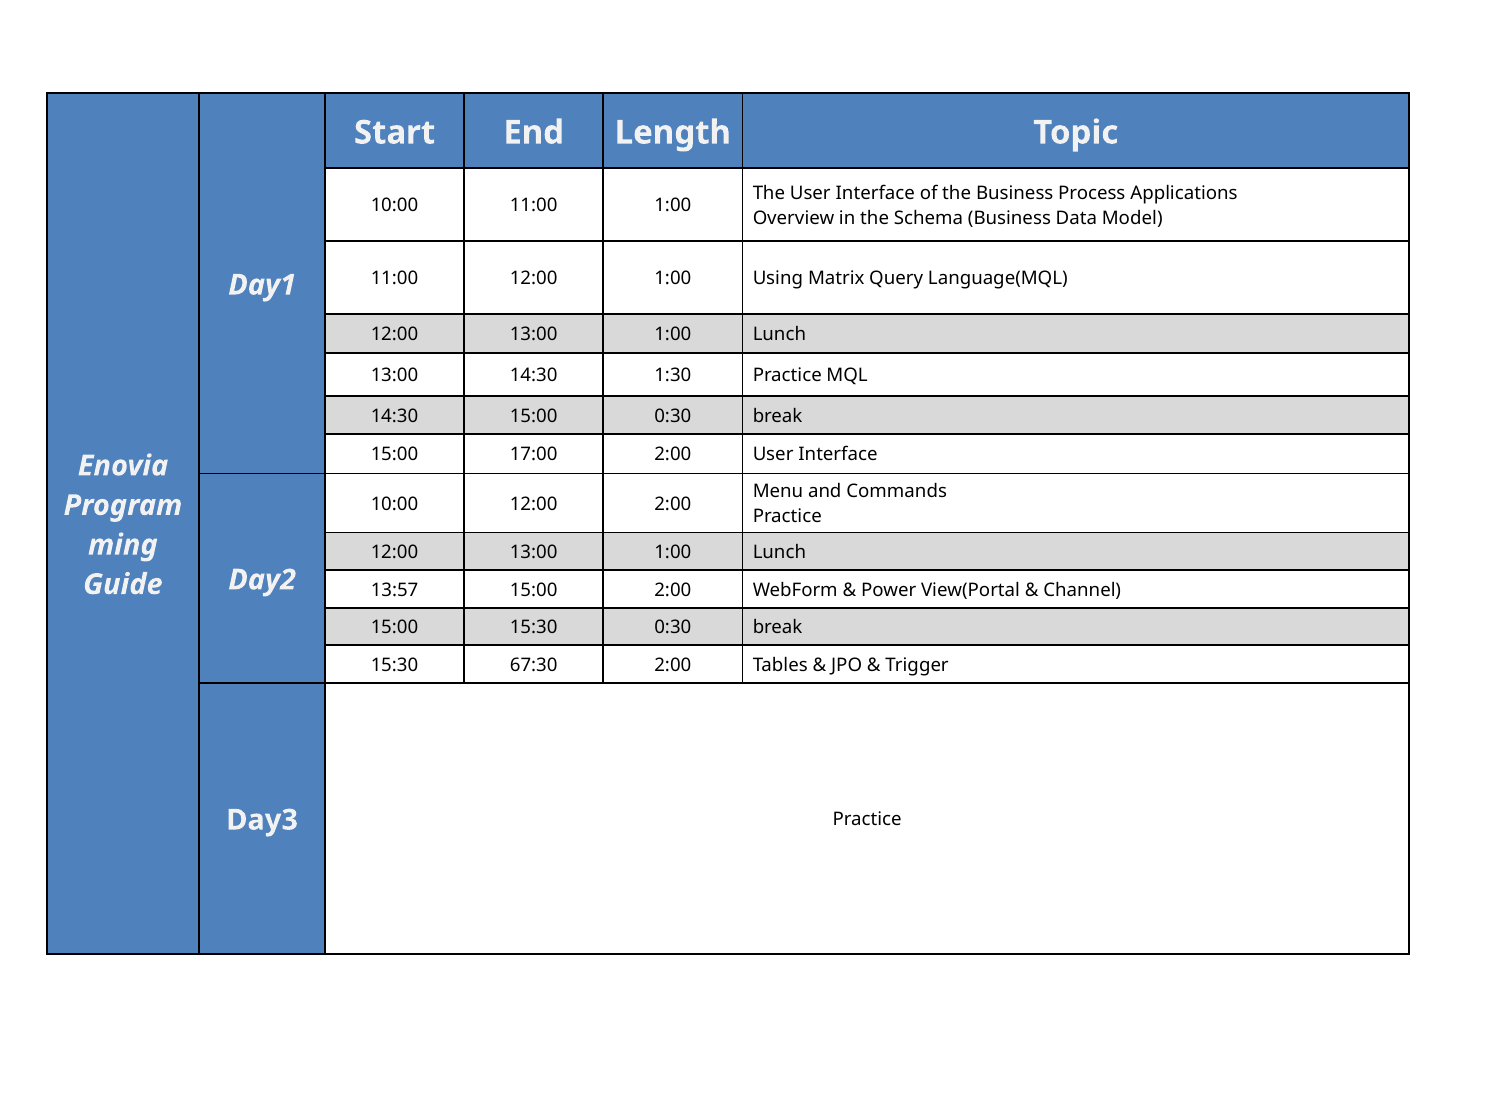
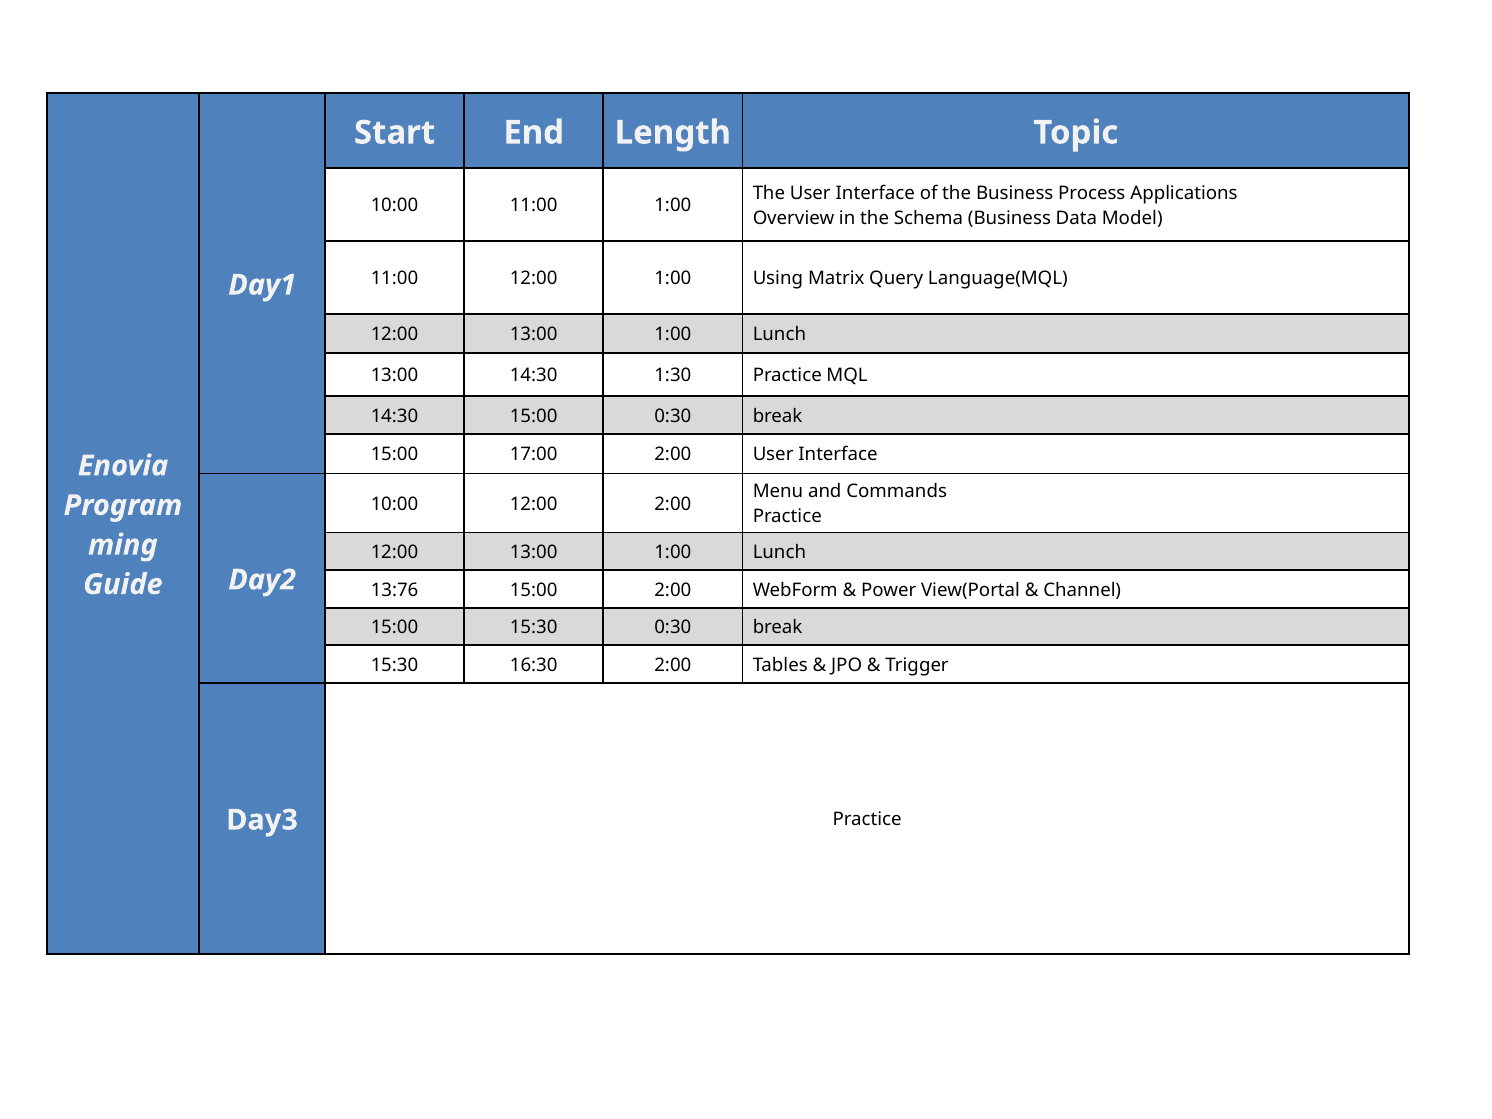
13:57: 13:57 -> 13:76 (395, 590)
67:30: 67:30 -> 16:30 (534, 665)
